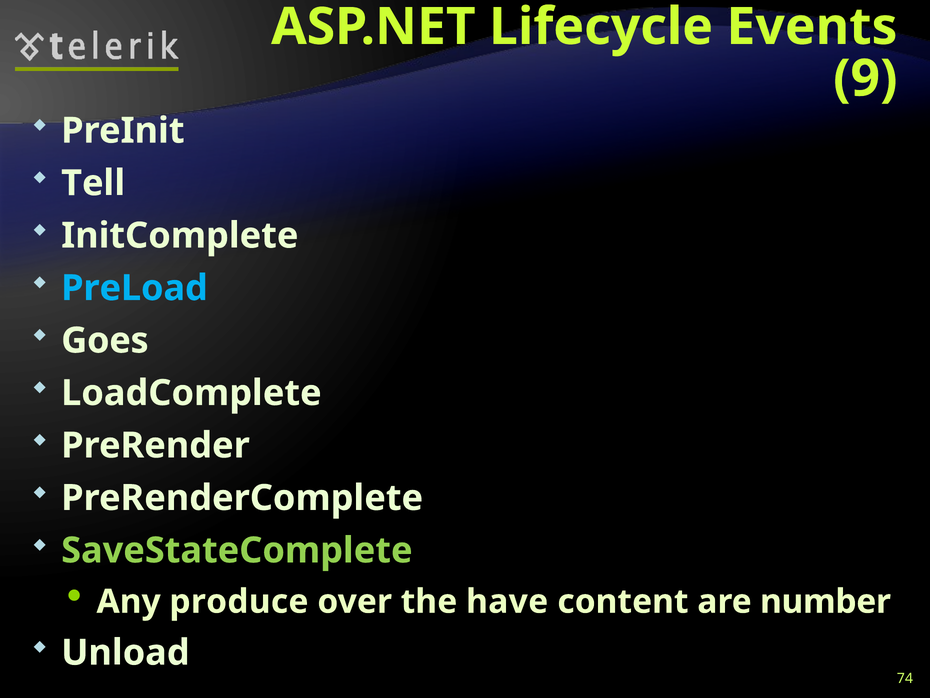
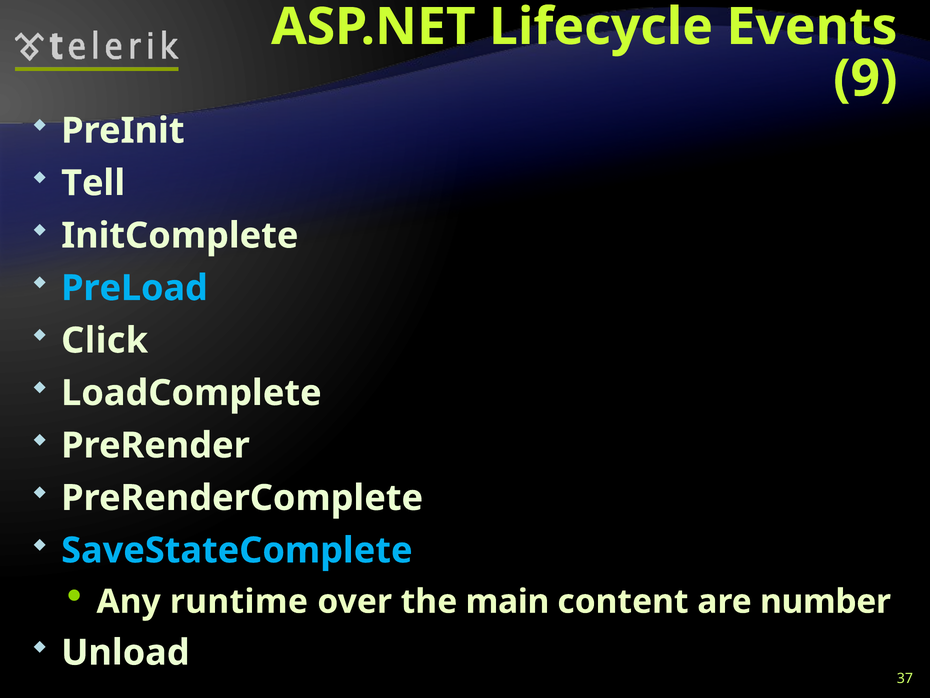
Goes: Goes -> Click (105, 340)
SaveStateComplete colour: light green -> light blue (237, 550)
produce: produce -> runtime (239, 601)
have: have -> main (507, 601)
74: 74 -> 37 (905, 678)
